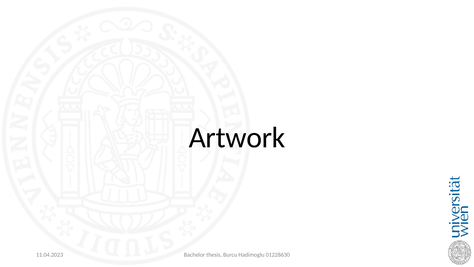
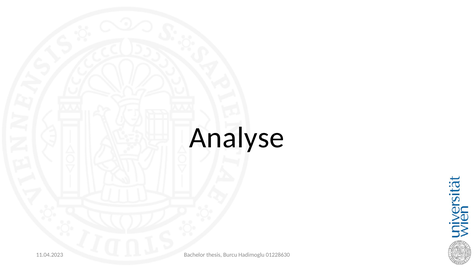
Artwork: Artwork -> Analyse (237, 137)
